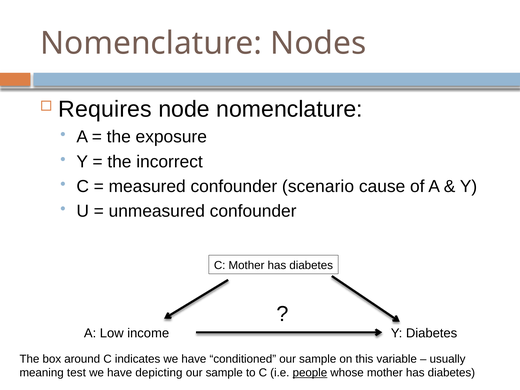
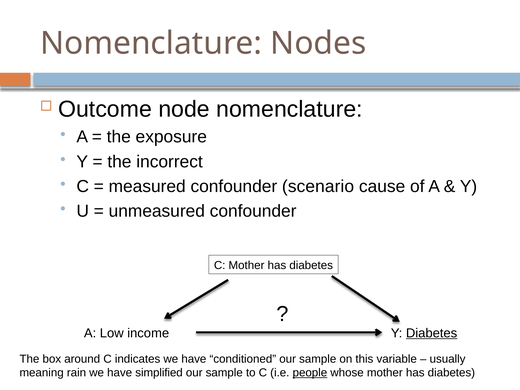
Requires: Requires -> Outcome (105, 109)
Diabetes underline: none -> present (432, 333)
test: test -> rain (76, 373)
depicting: depicting -> simplified (159, 373)
